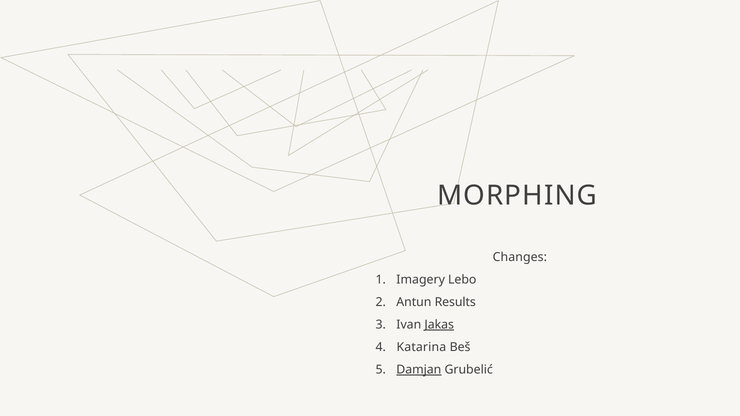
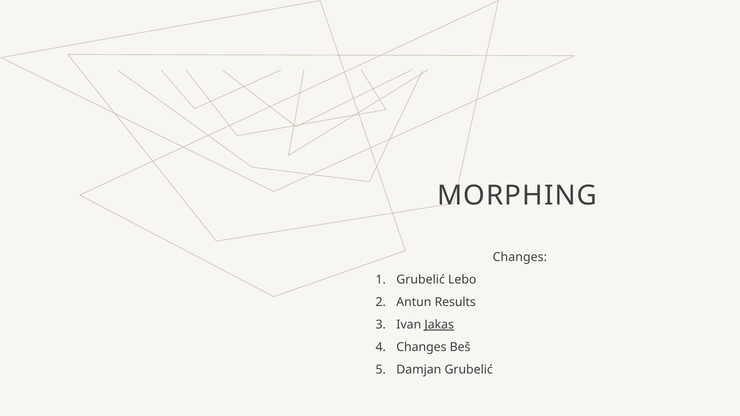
Imagery: Imagery -> Grubelić (421, 280)
Katarina: Katarina -> Changes (421, 347)
Damjan underline: present -> none (419, 370)
